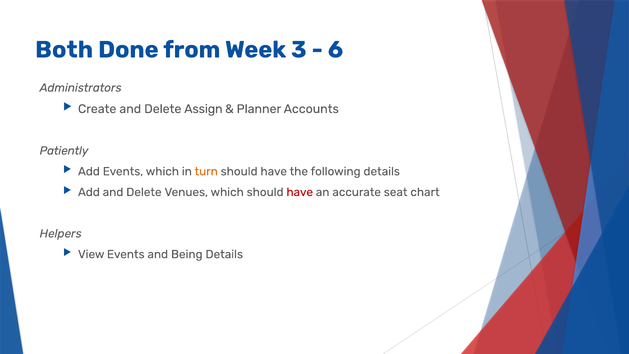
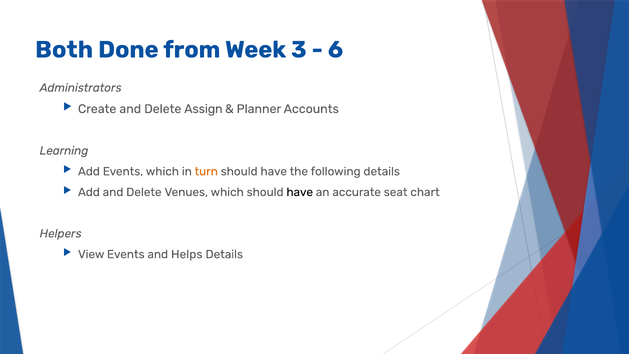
Patiently: Patiently -> Learning (64, 151)
have colour: red -> black (300, 192)
Being: Being -> Helps (187, 254)
